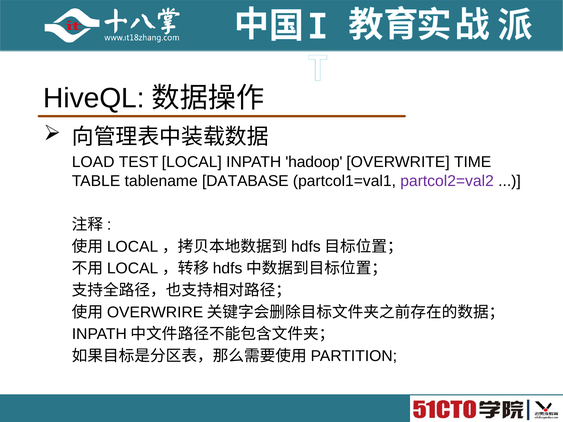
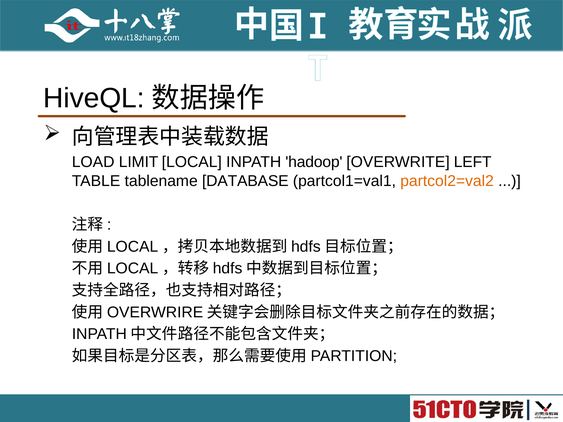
TEST: TEST -> LIMIT (139, 162)
TIME: TIME -> LEFT (473, 162)
partcol2=val2 colour: purple -> orange (447, 181)
